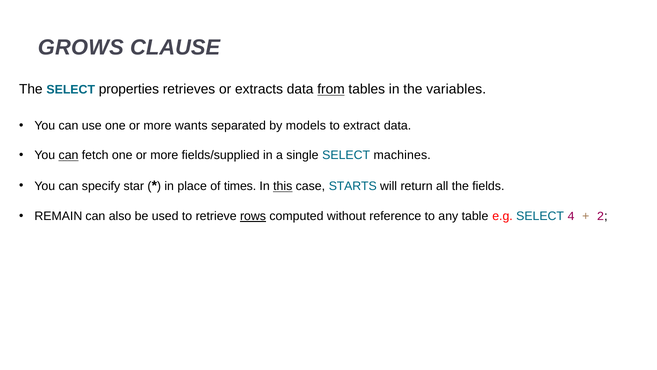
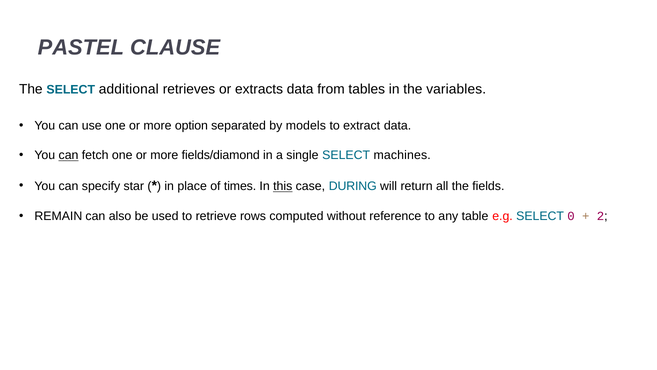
GROWS: GROWS -> PASTEL (81, 48)
properties: properties -> additional (129, 89)
from underline: present -> none (331, 89)
wants: wants -> option (191, 126)
fields/supplied: fields/supplied -> fields/diamond (221, 155)
STARTS: STARTS -> DURING (353, 186)
rows underline: present -> none (253, 216)
4: 4 -> 0 (571, 216)
